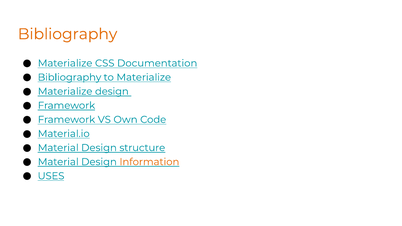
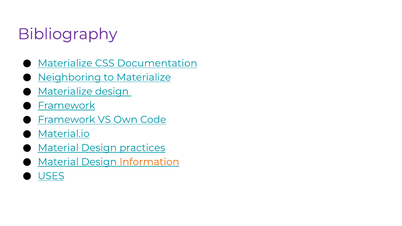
Bibliography colour: orange -> purple (68, 34)
Bibliography: Bibliography -> Neighboring (69, 77)
structure: structure -> practices (142, 148)
